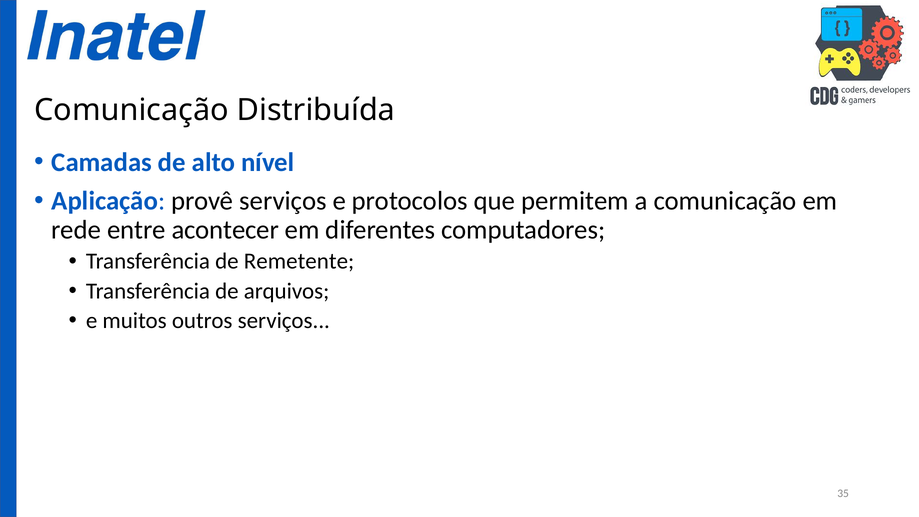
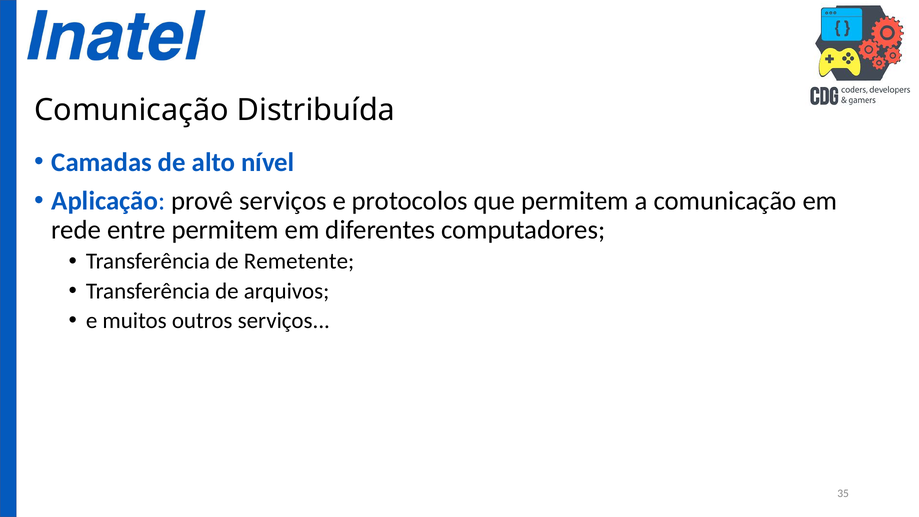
entre acontecer: acontecer -> permitem (225, 230)
